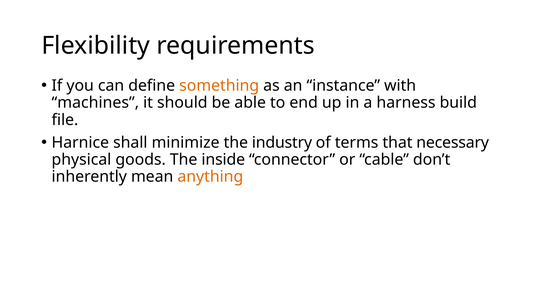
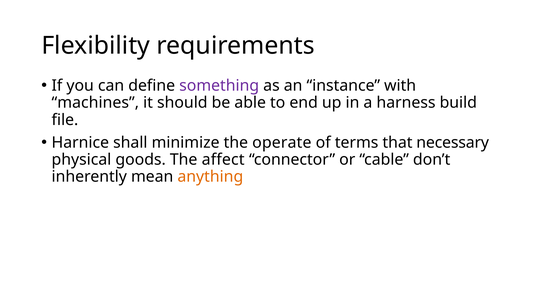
something colour: orange -> purple (219, 86)
industry: industry -> operate (282, 143)
inside: inside -> affect (223, 160)
